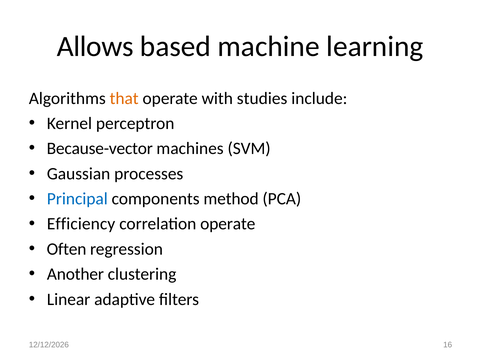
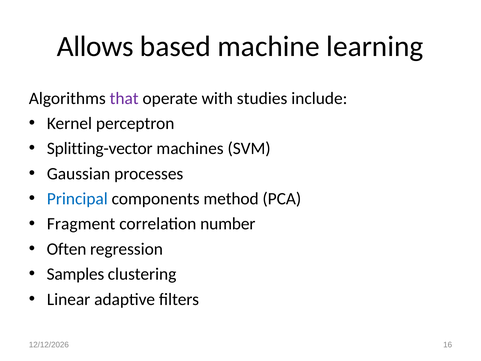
that colour: orange -> purple (124, 98)
Because-vector: Because-vector -> Splitting-vector (100, 148)
Efficiency: Efficiency -> Fragment (81, 224)
correlation operate: operate -> number (228, 224)
Another: Another -> Samples (75, 274)
